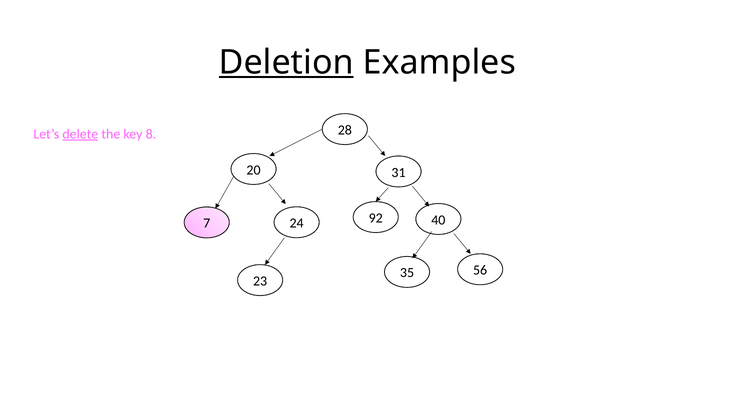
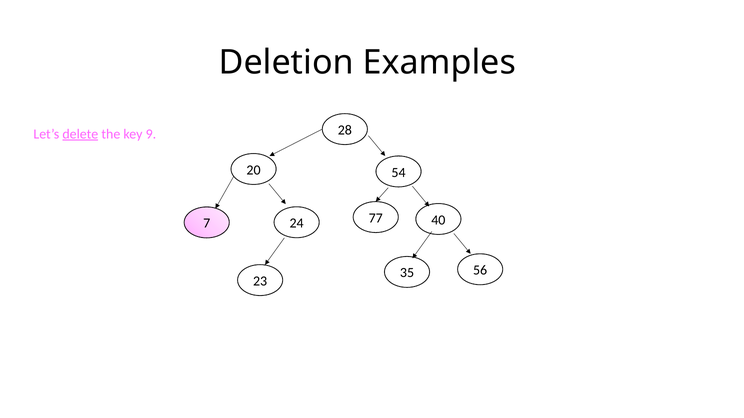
Deletion underline: present -> none (286, 62)
8: 8 -> 9 (151, 134)
31: 31 -> 54 (399, 173)
92: 92 -> 77 (376, 218)
